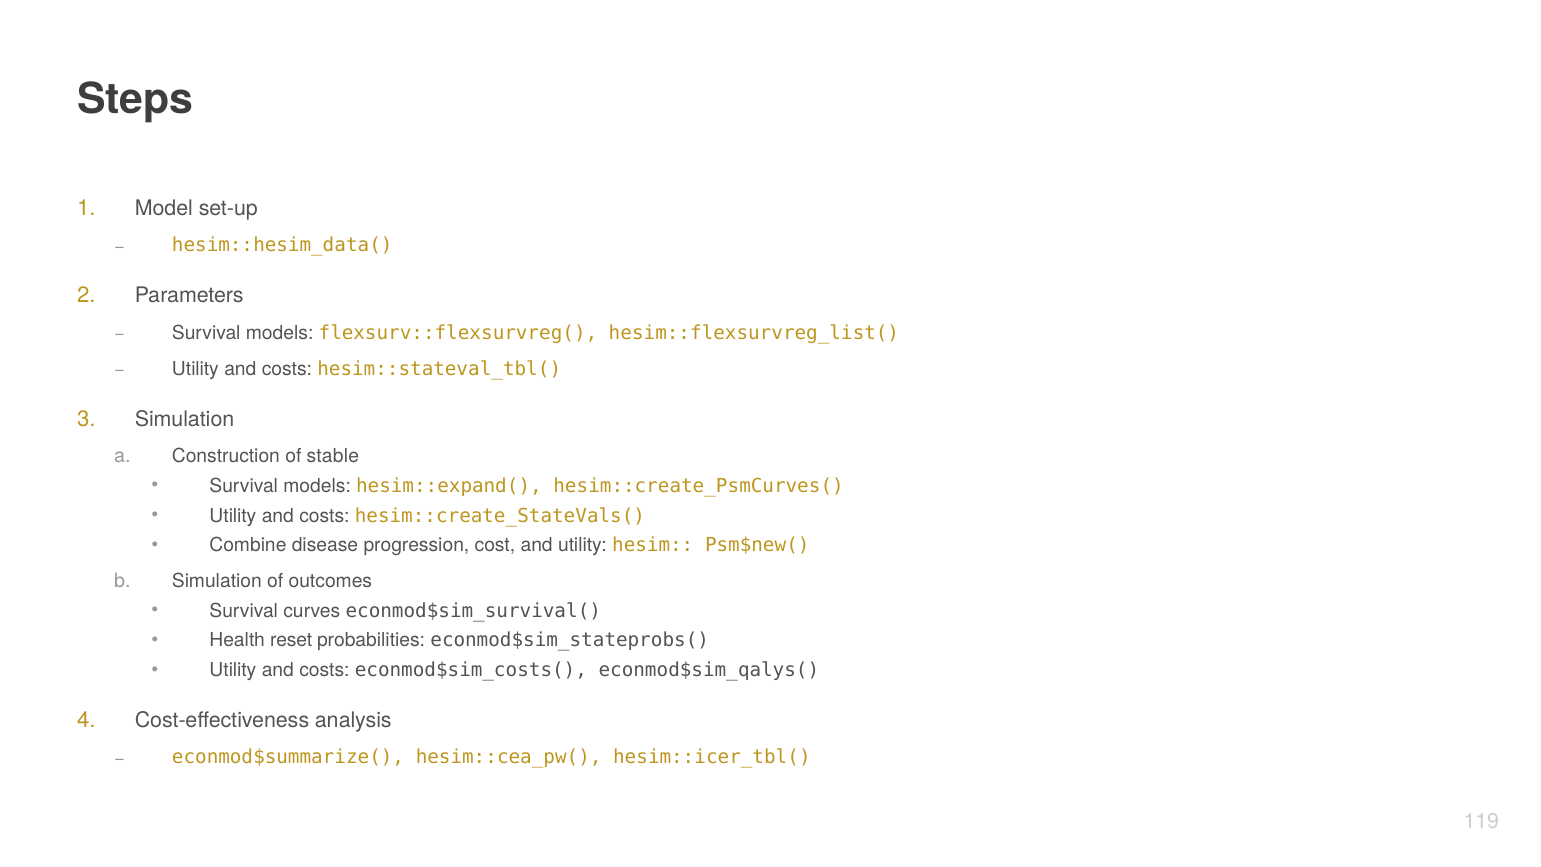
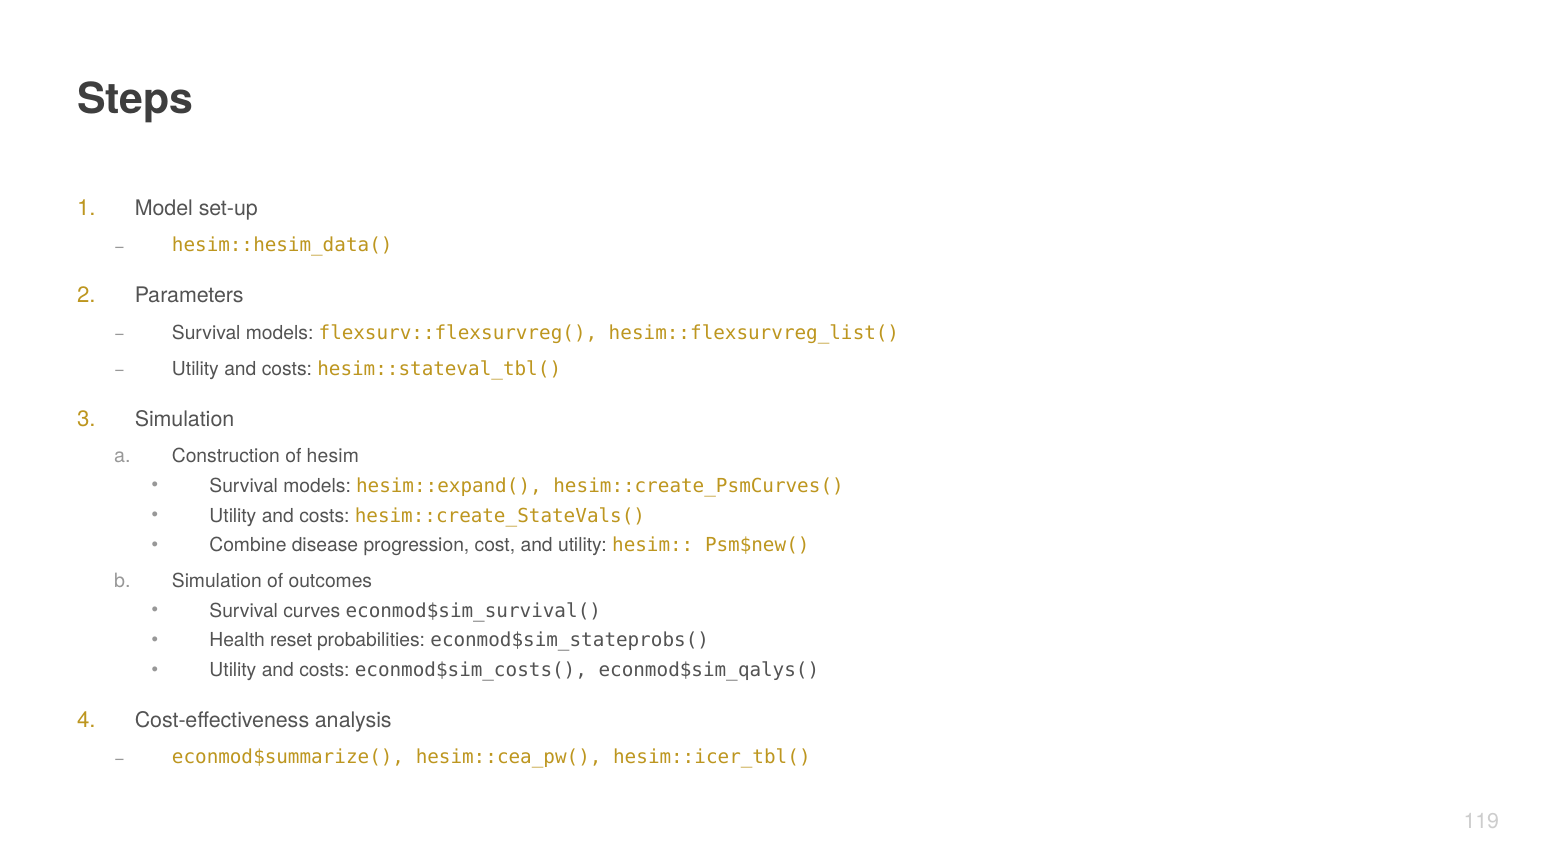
of stable: stable -> hesim (333, 456)
